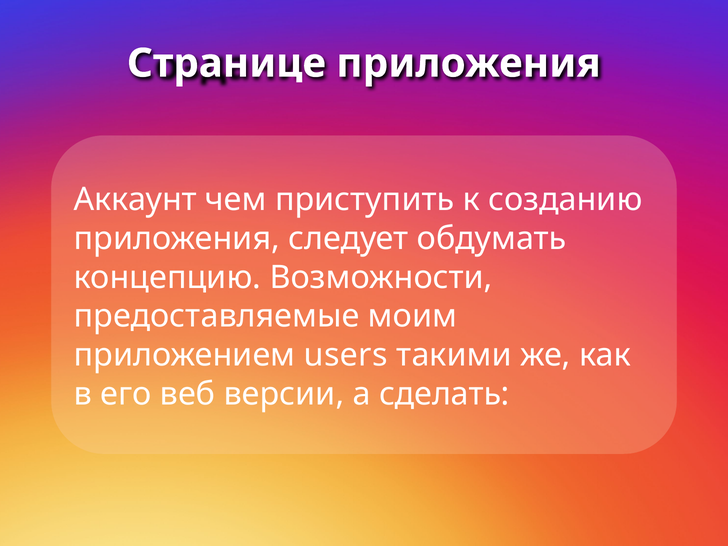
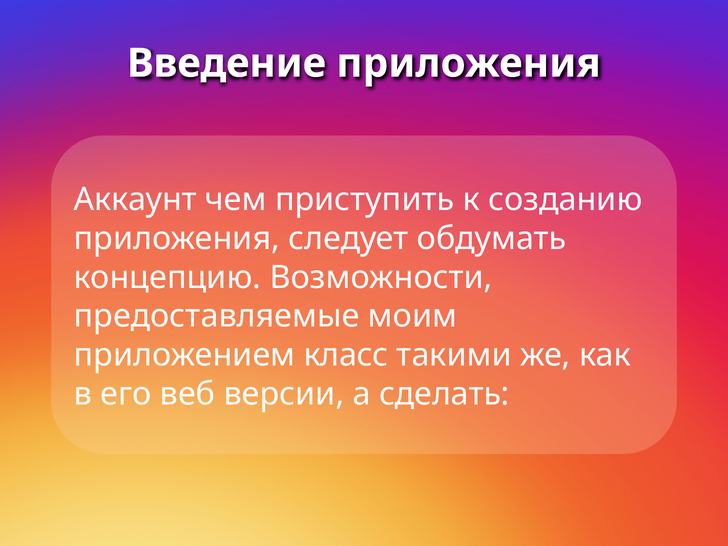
Странице: Странице -> Введение (227, 63)
users: users -> класс (346, 355)
